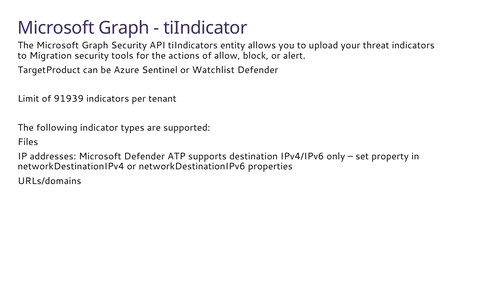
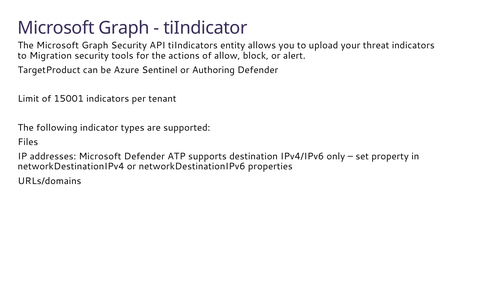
Watchlist: Watchlist -> Authoring (213, 70)
91939: 91939 -> 15001 (69, 99)
